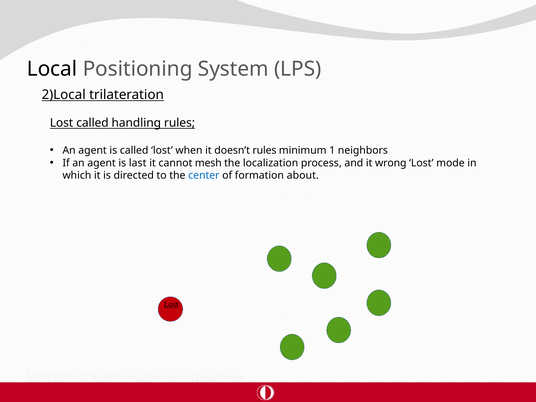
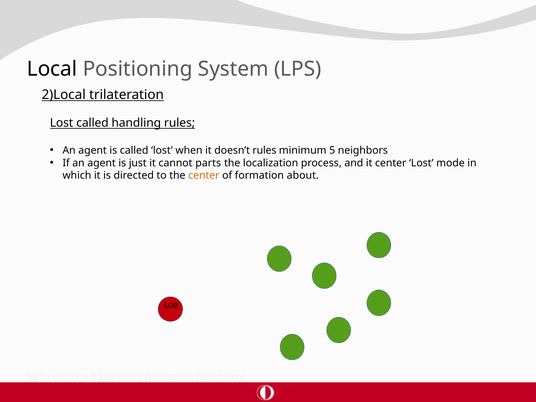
1: 1 -> 5 (332, 150)
last: last -> just (138, 163)
mesh: mesh -> parts (208, 163)
it wrong: wrong -> center (391, 163)
center colour: blue -> orange (204, 175)
